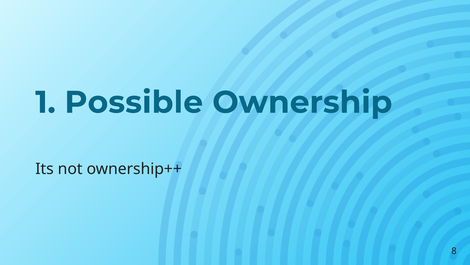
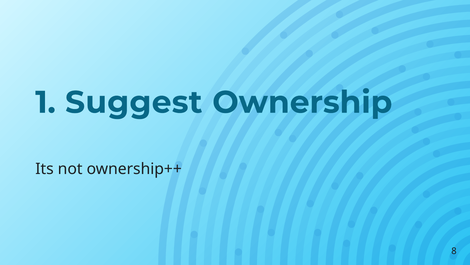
Possible: Possible -> Suggest (134, 102)
